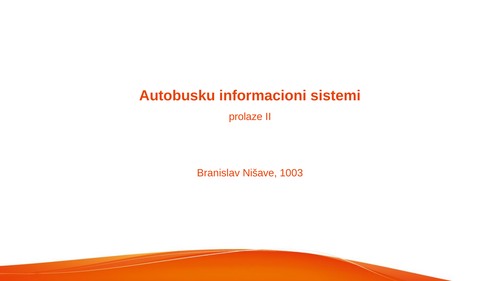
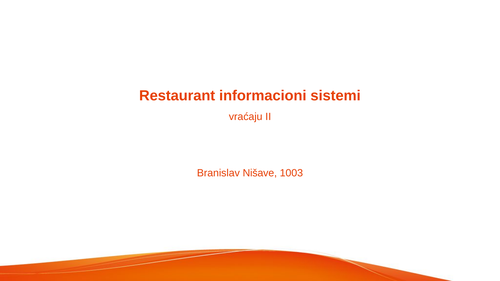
Autobusku: Autobusku -> Restaurant (177, 96)
prolaze: prolaze -> vraćaju (246, 117)
